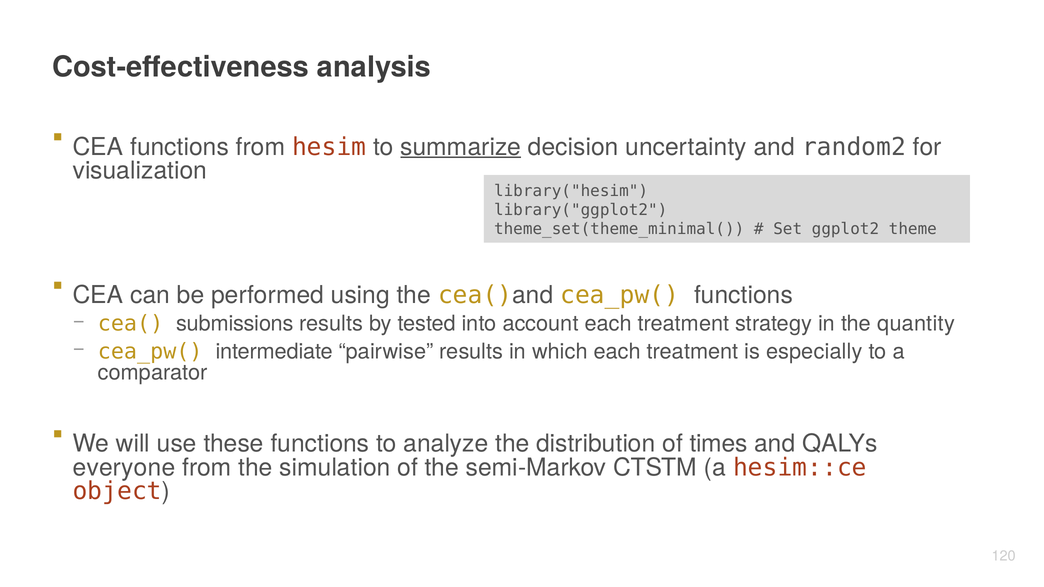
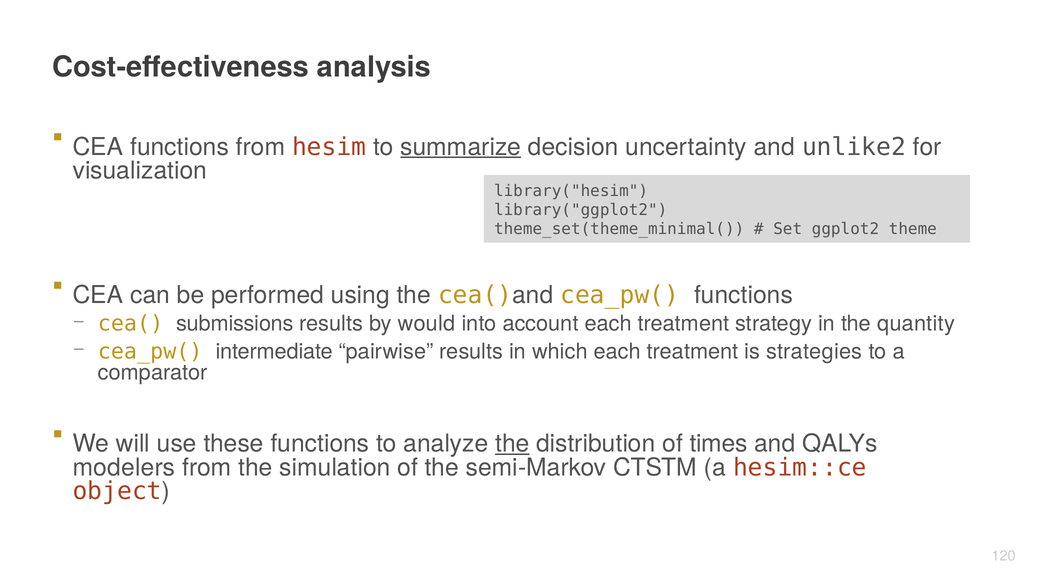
random2: random2 -> unlike2 (854, 147)
tested: tested -> would (427, 324)
especially: especially -> strategies (814, 352)
the underline: none -> present (512, 444)
everyone: everyone -> modelers (124, 468)
